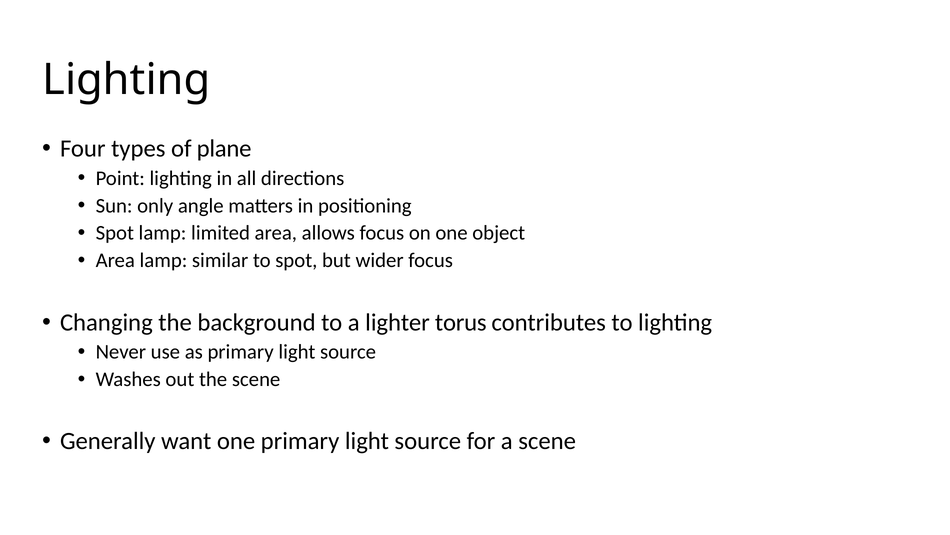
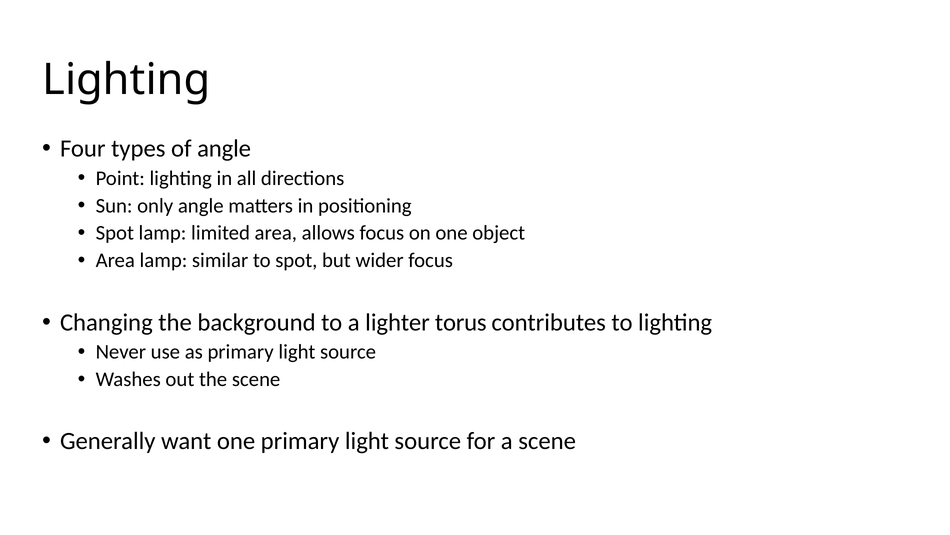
of plane: plane -> angle (224, 148)
